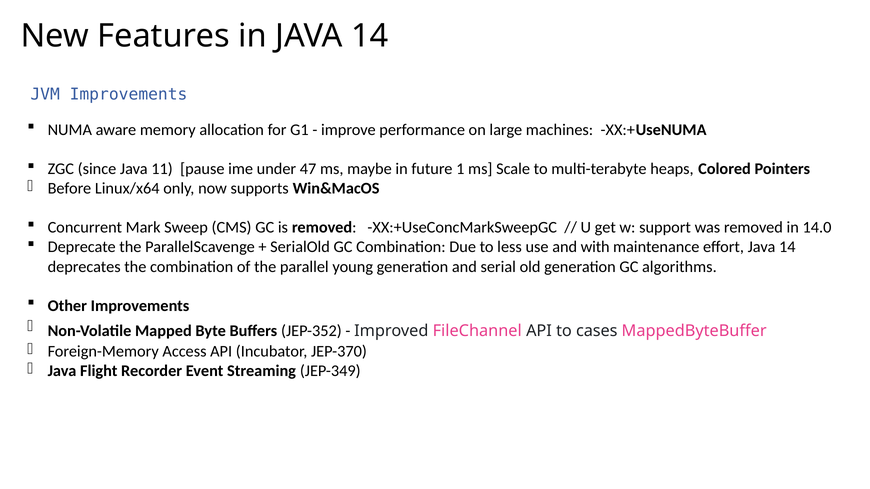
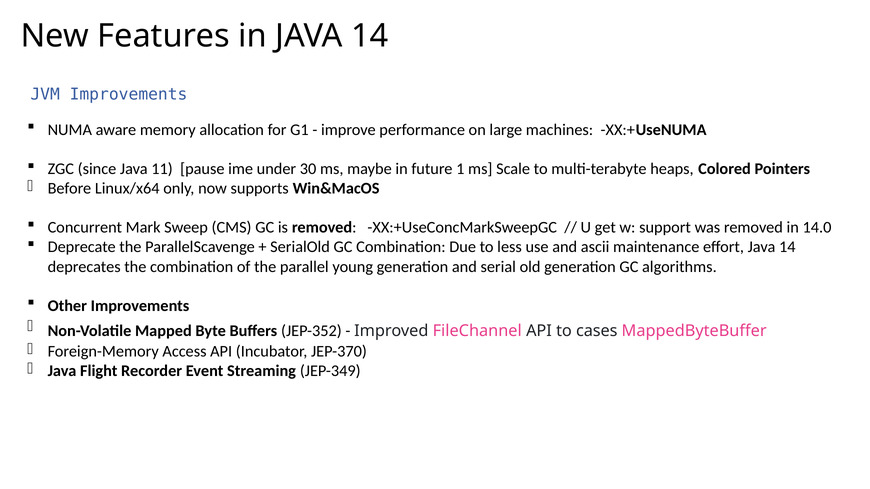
47: 47 -> 30 (308, 169)
with: with -> ascii (595, 247)
